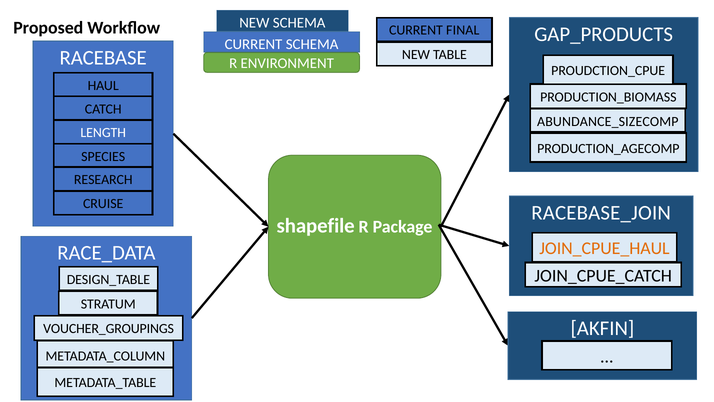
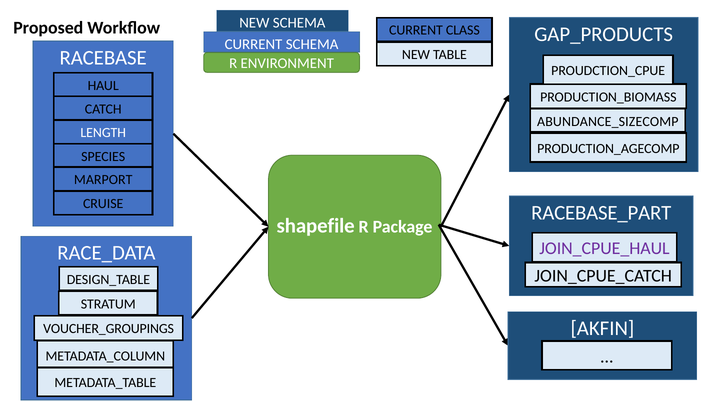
FINAL: FINAL -> CLASS (463, 30)
RESEARCH: RESEARCH -> MARPORT (103, 180)
RACEBASE_JOIN: RACEBASE_JOIN -> RACEBASE_PART (601, 212)
JOIN_CPUE_HAUL colour: orange -> purple (604, 248)
